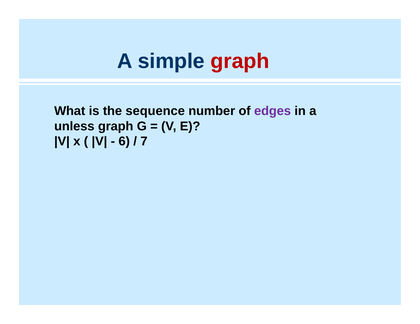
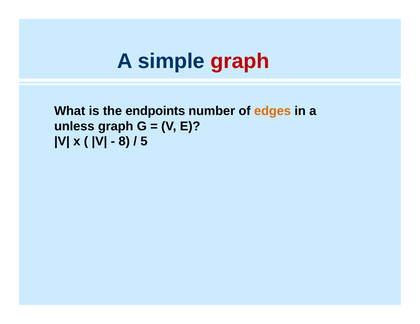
sequence: sequence -> endpoints (155, 111)
edges colour: purple -> orange (273, 111)
6: 6 -> 8 (124, 142)
7: 7 -> 5 (144, 142)
